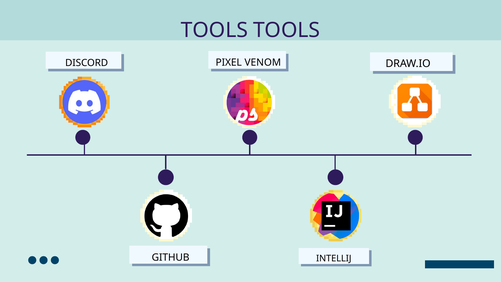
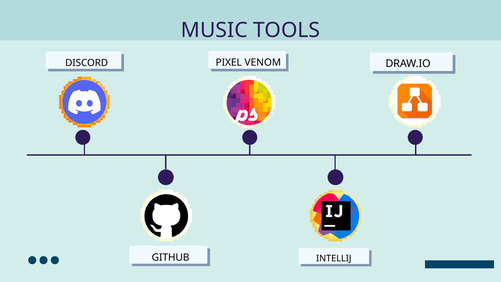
TOOLS: TOOLS -> MUSIC (214, 30)
